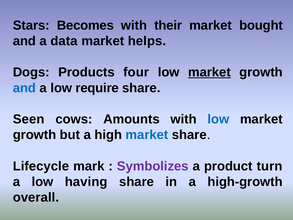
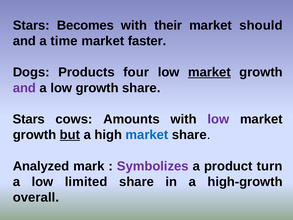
bought: bought -> should (261, 25)
data: data -> time (64, 41)
helps: helps -> faster (147, 41)
and colour: blue -> purple (24, 88)
low require: require -> growth (97, 88)
Seen: Seen -> Stars (29, 119)
low colour: blue -> purple (218, 119)
but underline: none -> present (70, 135)
Lifecycle: Lifecycle -> Analyzed (41, 166)
having: having -> limited (86, 182)
